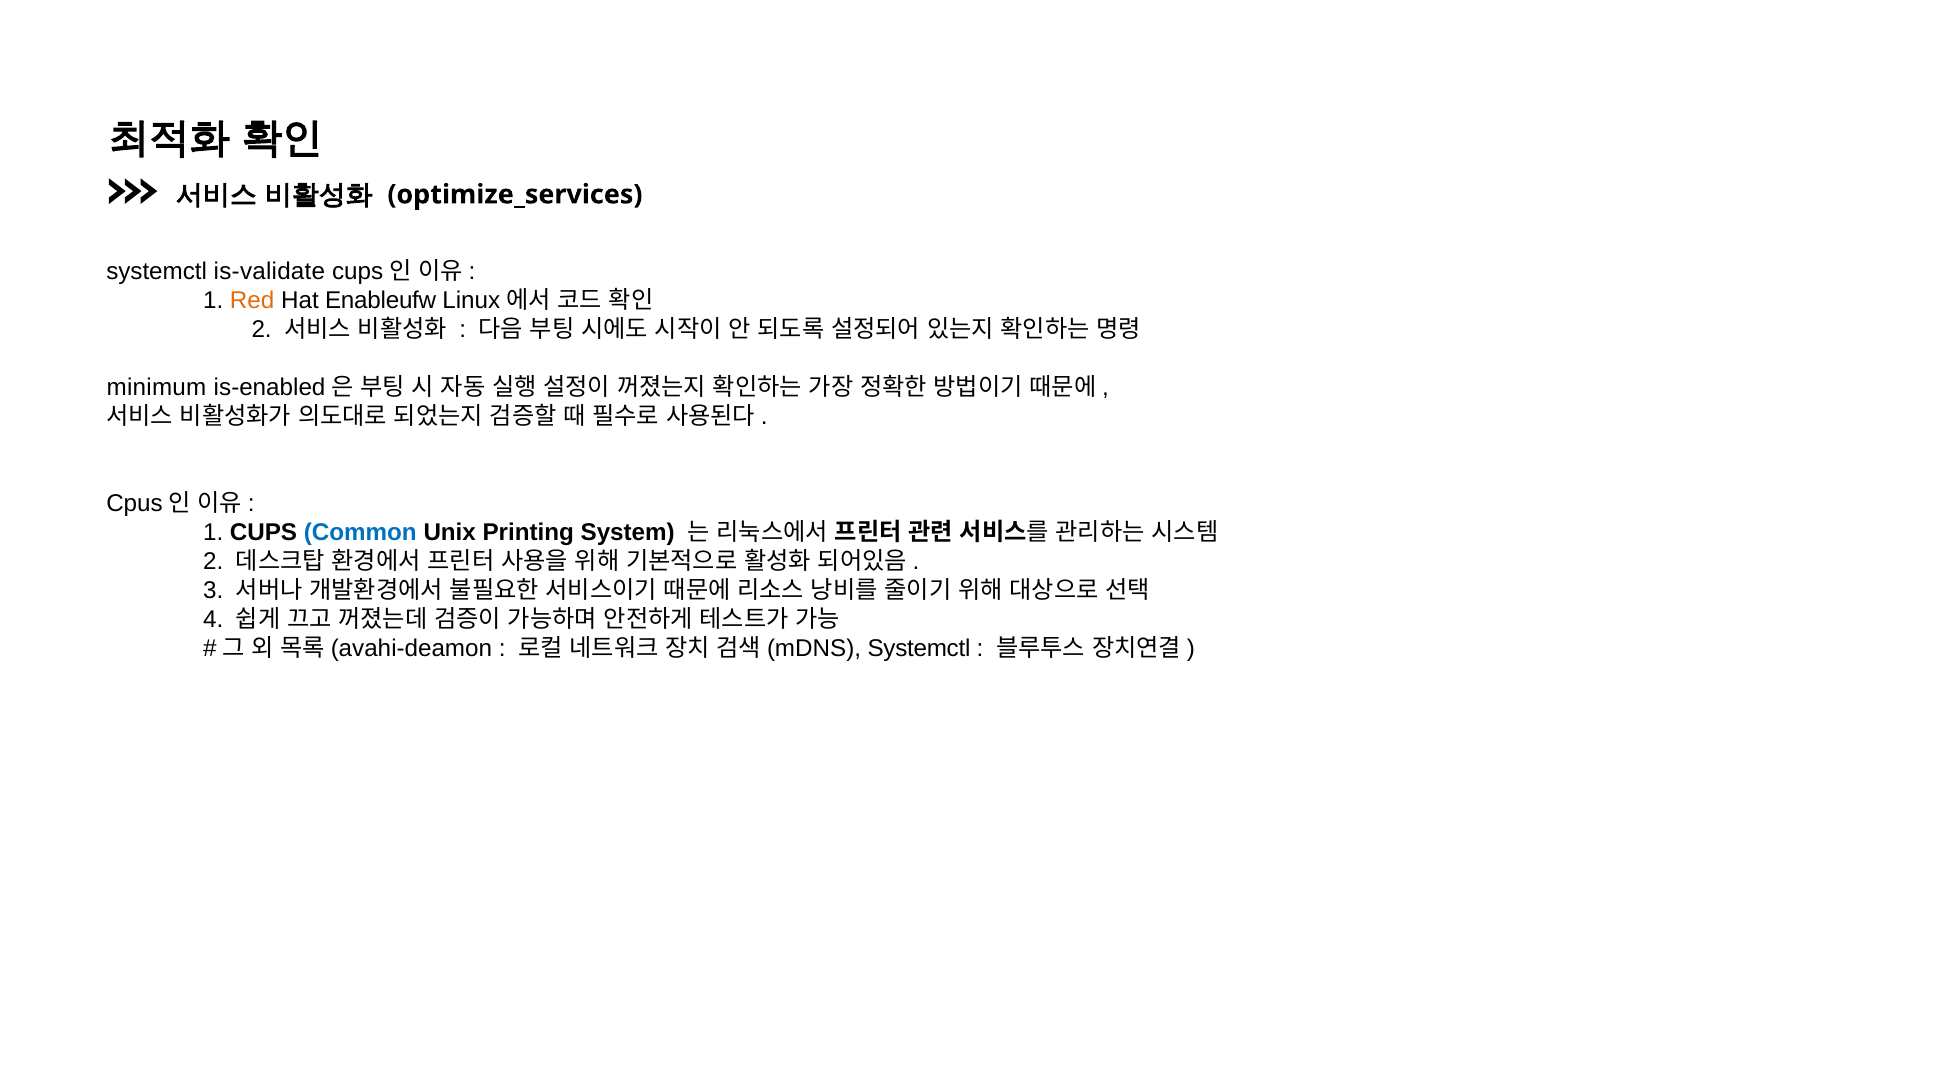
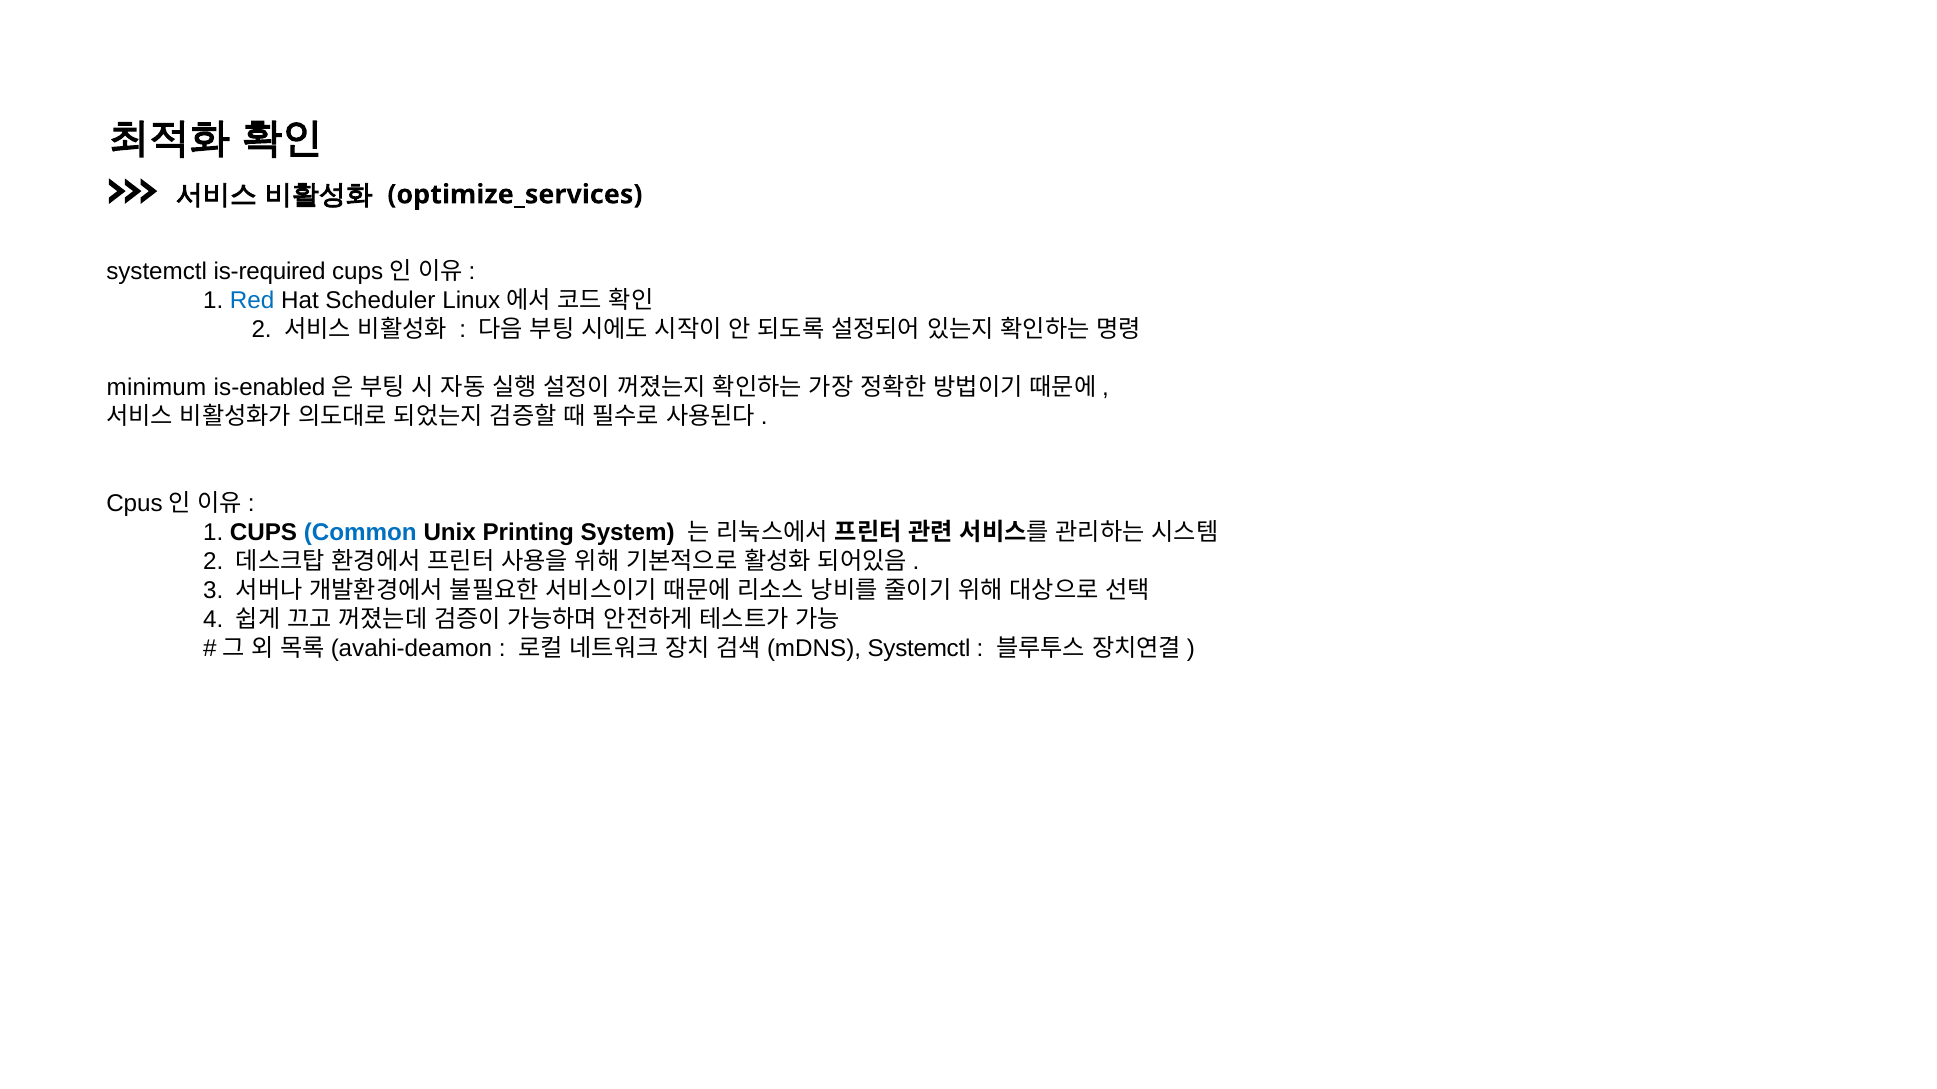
is-validate: is-validate -> is-required (270, 271)
Red colour: orange -> blue (252, 300)
Enableufw: Enableufw -> Scheduler (380, 300)
